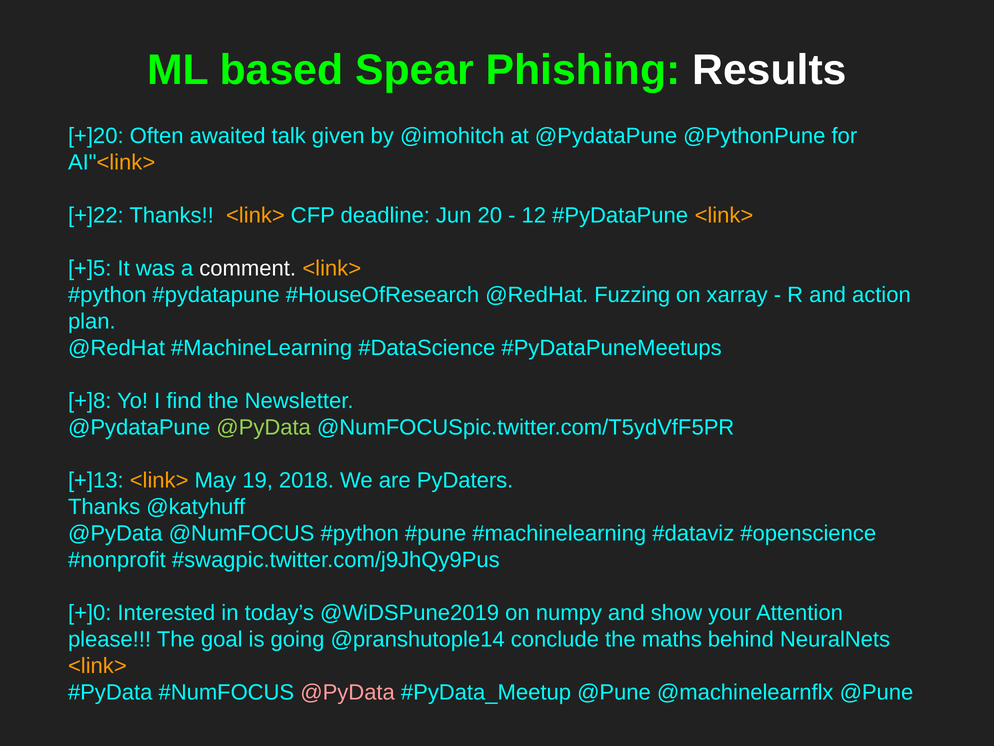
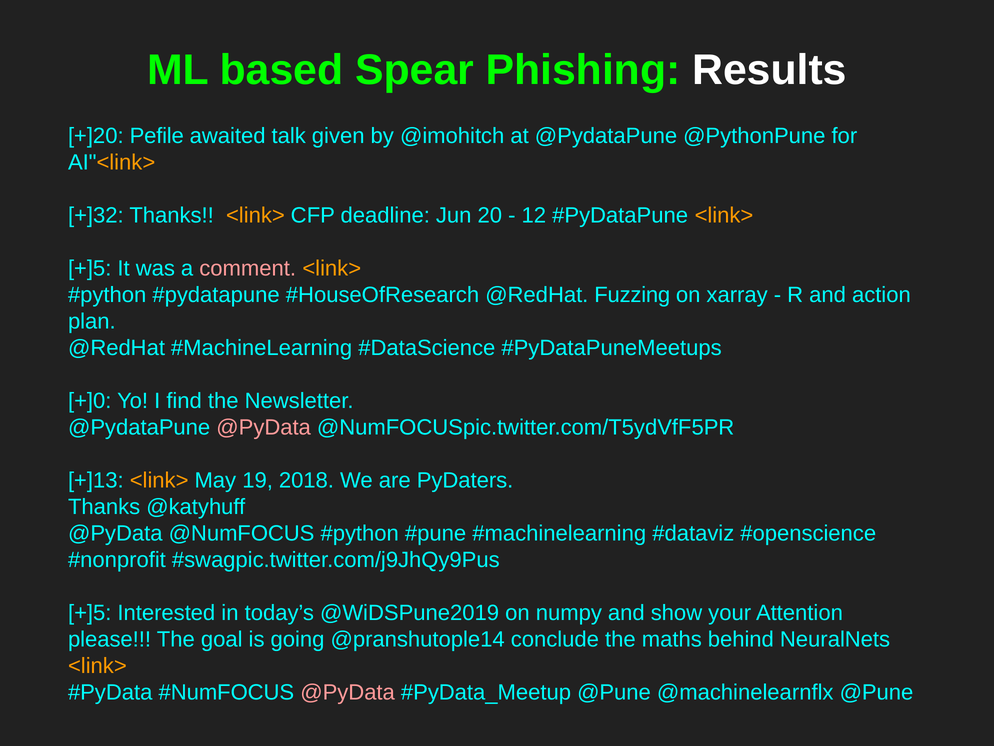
Often: Often -> Pefile (157, 136)
+]22: +]22 -> +]32 (96, 215)
comment colour: white -> pink (248, 268)
+]8: +]8 -> +]0 (90, 401)
@PyData colour: light green -> pink (264, 427)
+]0: +]0 -> +]5 (90, 613)
